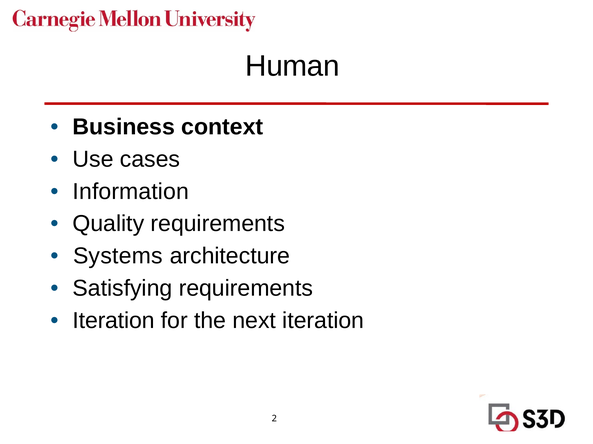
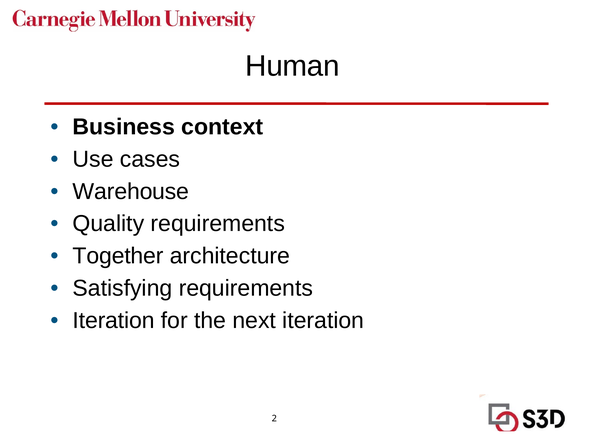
Information: Information -> Warehouse (131, 192)
Systems: Systems -> Together (118, 256)
